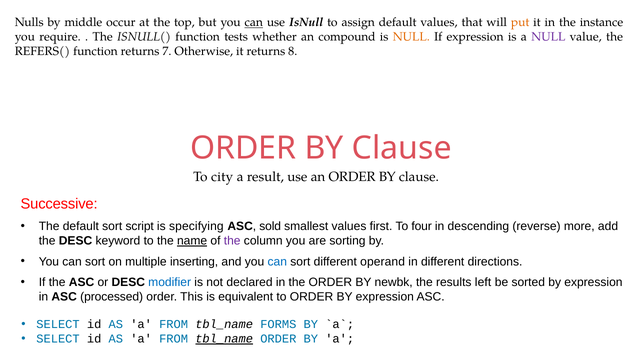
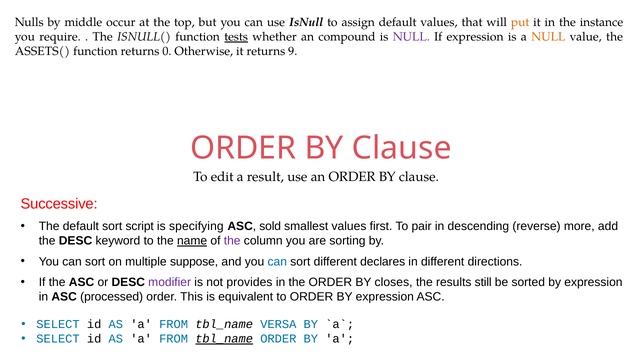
can underline: present -> none (254, 22)
tests underline: none -> present (236, 37)
NULL colour: orange -> purple (411, 37)
NULL colour: purple -> orange (548, 37)
REFERS(: REFERS( -> ASSETS( (42, 51)
7: 7 -> 0 (167, 51)
8: 8 -> 9 (293, 51)
city: city -> edit (222, 177)
four: four -> pair (422, 226)
inserting: inserting -> suppose (194, 262)
operand: operand -> declares (383, 262)
modifier colour: blue -> purple (170, 283)
declared: declared -> provides (249, 283)
newbk: newbk -> closes (394, 283)
left: left -> still (483, 283)
FORMS: FORMS -> VERSA (278, 324)
